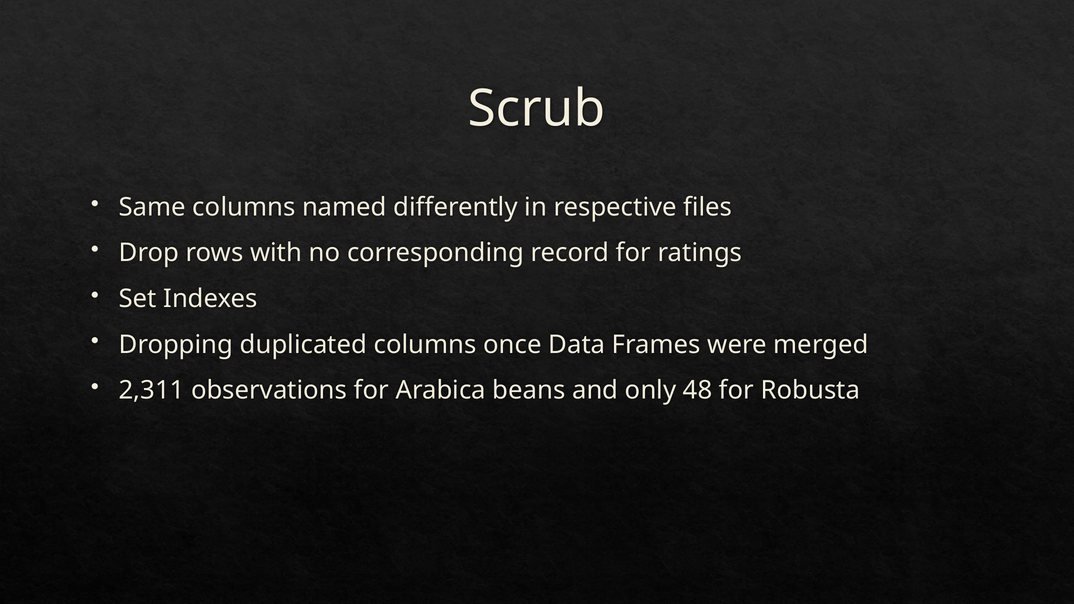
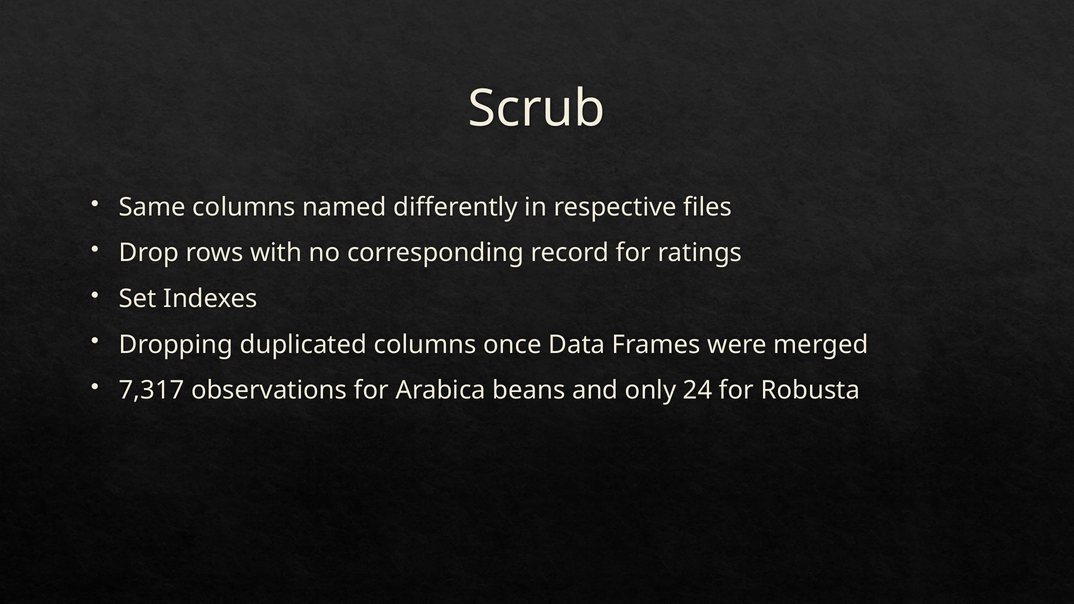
2,311: 2,311 -> 7,317 (152, 390)
48: 48 -> 24 (698, 390)
